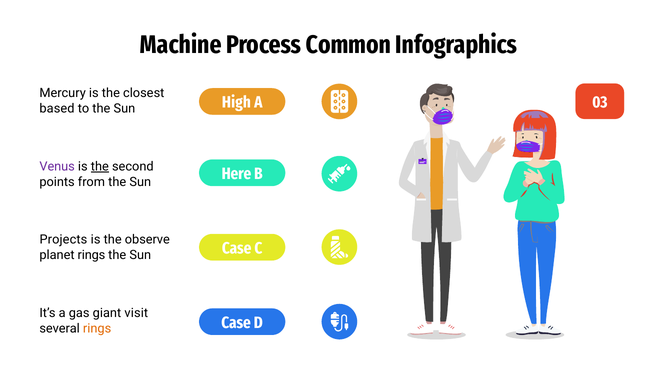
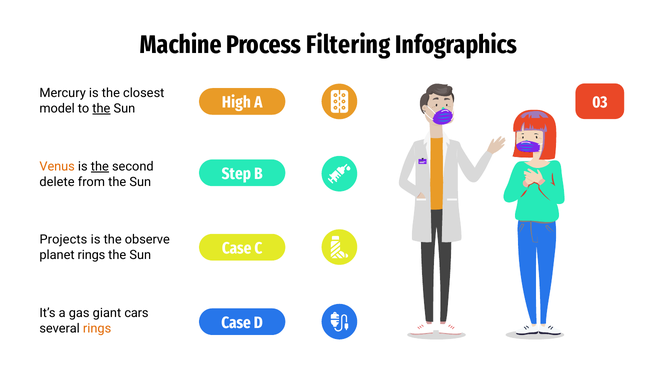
Common: Common -> Filtering (348, 45)
based: based -> model (57, 109)
the underline: none -> present (101, 109)
Venus colour: purple -> orange (57, 167)
points: points -> delete (57, 182)
Here: Here -> Step (236, 174)
visit: visit -> cars (136, 314)
